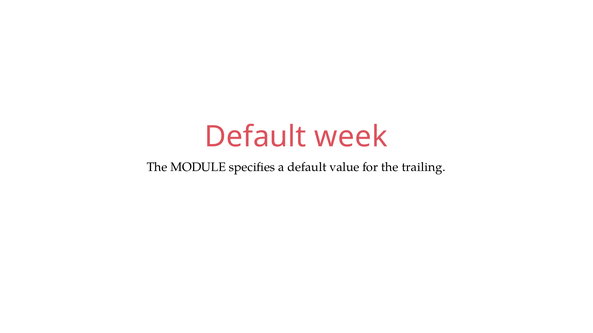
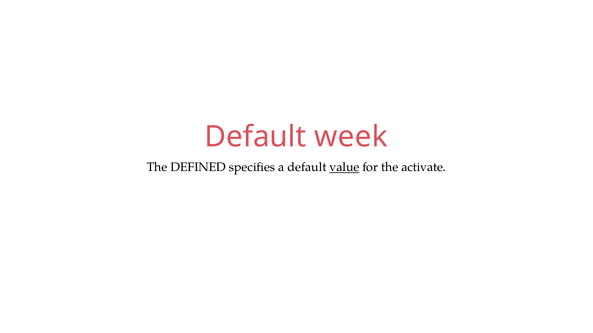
MODULE: MODULE -> DEFINED (198, 168)
value underline: none -> present (344, 168)
trailing: trailing -> activate (424, 168)
